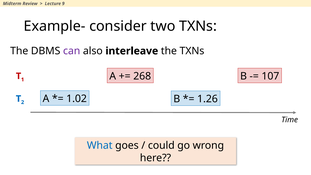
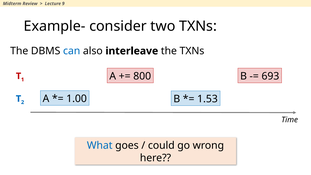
can colour: purple -> blue (72, 51)
268: 268 -> 800 (142, 76)
107: 107 -> 693 (270, 76)
1.02: 1.02 -> 1.00 (77, 99)
1.26: 1.26 -> 1.53 (207, 99)
